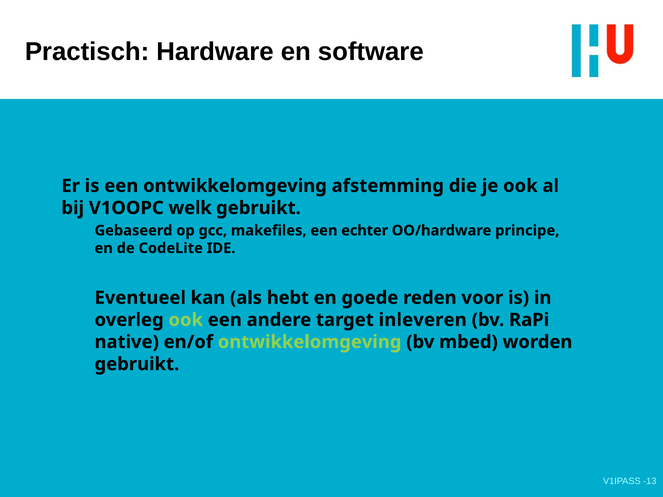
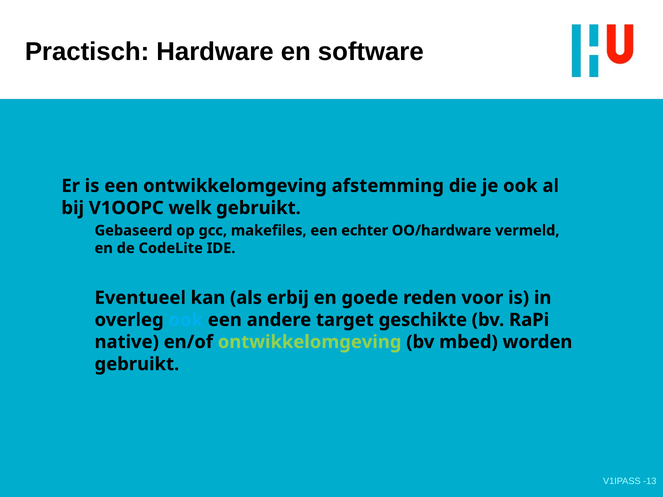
principe: principe -> vermeld (527, 231)
hebt: hebt -> erbij (288, 298)
ook colour: light green -> light blue (186, 320)
inleveren: inleveren -> geschikte (423, 320)
